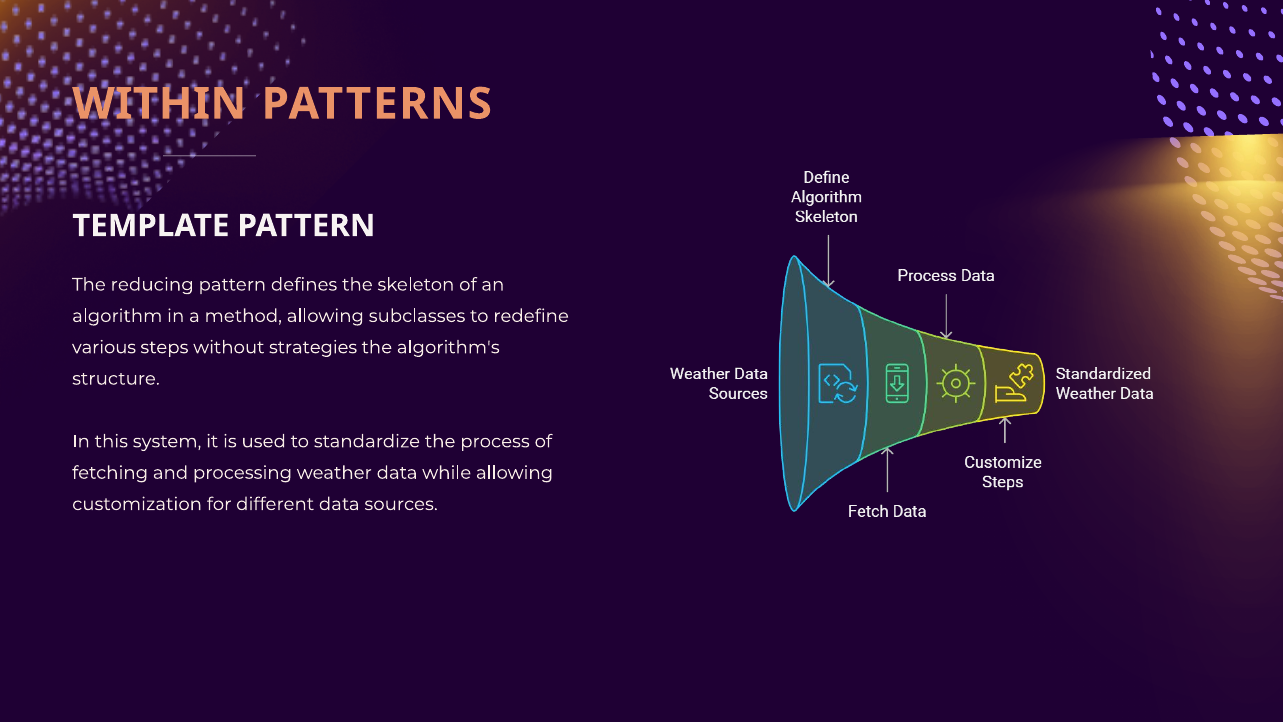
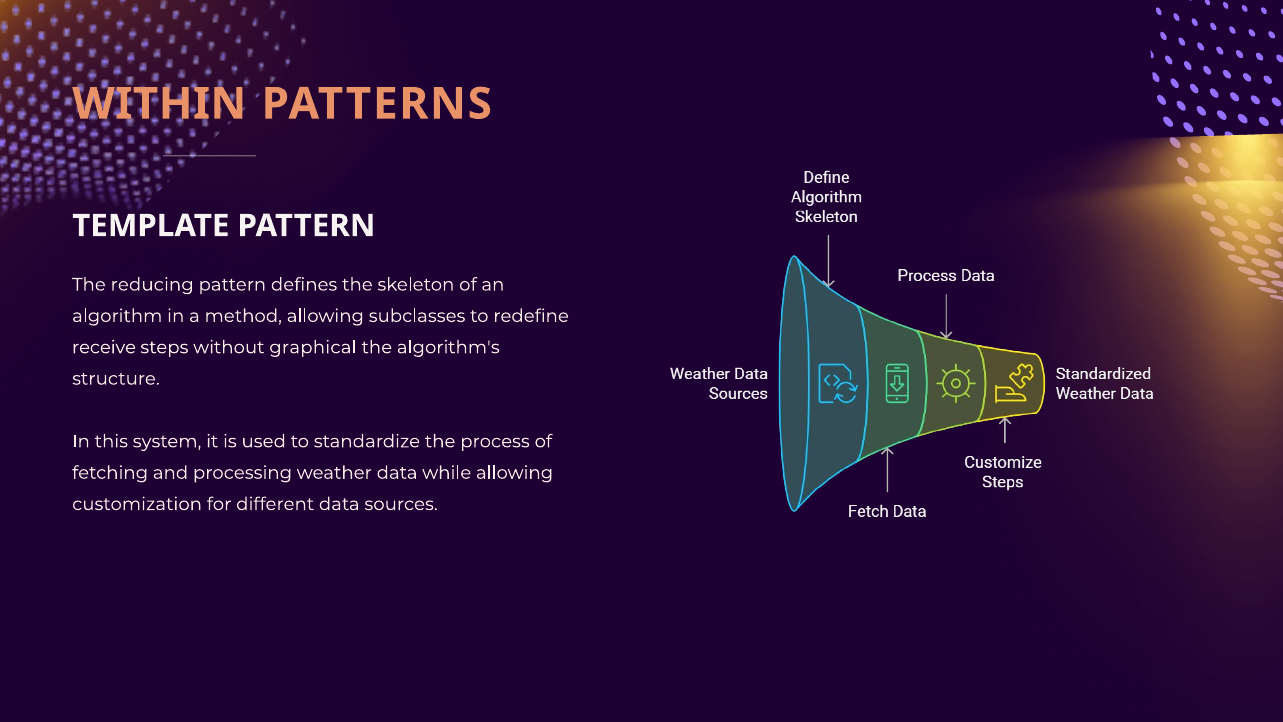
various: various -> receive (104, 347)
strategies: strategies -> graphical (313, 347)
